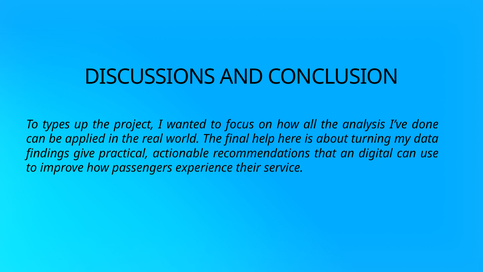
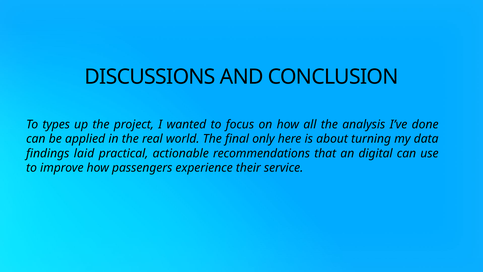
help: help -> only (263, 139)
give: give -> laid (84, 153)
